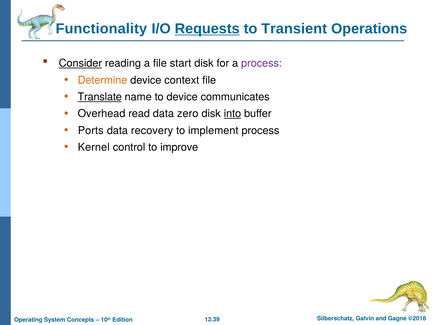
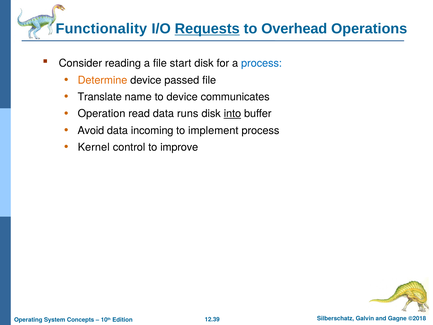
Transient: Transient -> Overhead (294, 29)
Consider underline: present -> none (80, 63)
process colour: purple -> blue (262, 63)
context: context -> passed (182, 80)
Translate underline: present -> none (100, 97)
Overhead: Overhead -> Operation (102, 114)
zero: zero -> runs (188, 114)
Ports: Ports -> Avoid (91, 130)
recovery: recovery -> incoming (152, 130)
